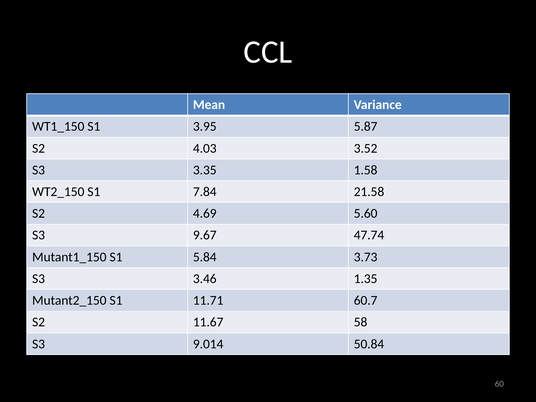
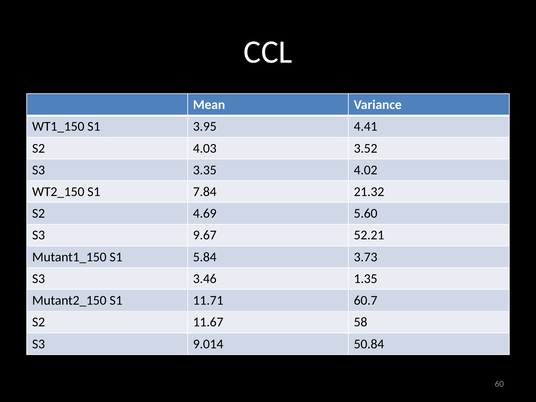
5.87: 5.87 -> 4.41 (366, 127)
1.58: 1.58 -> 4.02 (366, 170)
21.58: 21.58 -> 21.32 (369, 192)
47.74: 47.74 -> 52.21 (369, 235)
